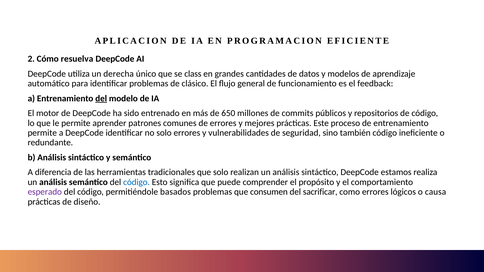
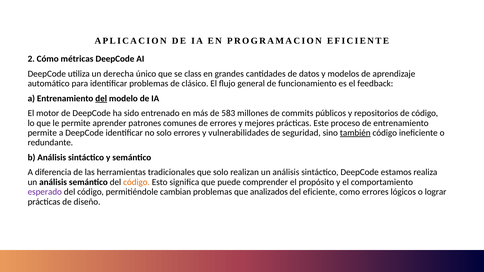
resuelva: resuelva -> métricas (77, 59)
650: 650 -> 583 (228, 113)
también underline: none -> present (355, 133)
código colour: blue -> orange (137, 182)
basados: basados -> cambian (176, 192)
consumen: consumen -> analizados (269, 192)
del sacrificar: sacrificar -> eficiente (320, 192)
causa: causa -> lograr (436, 192)
